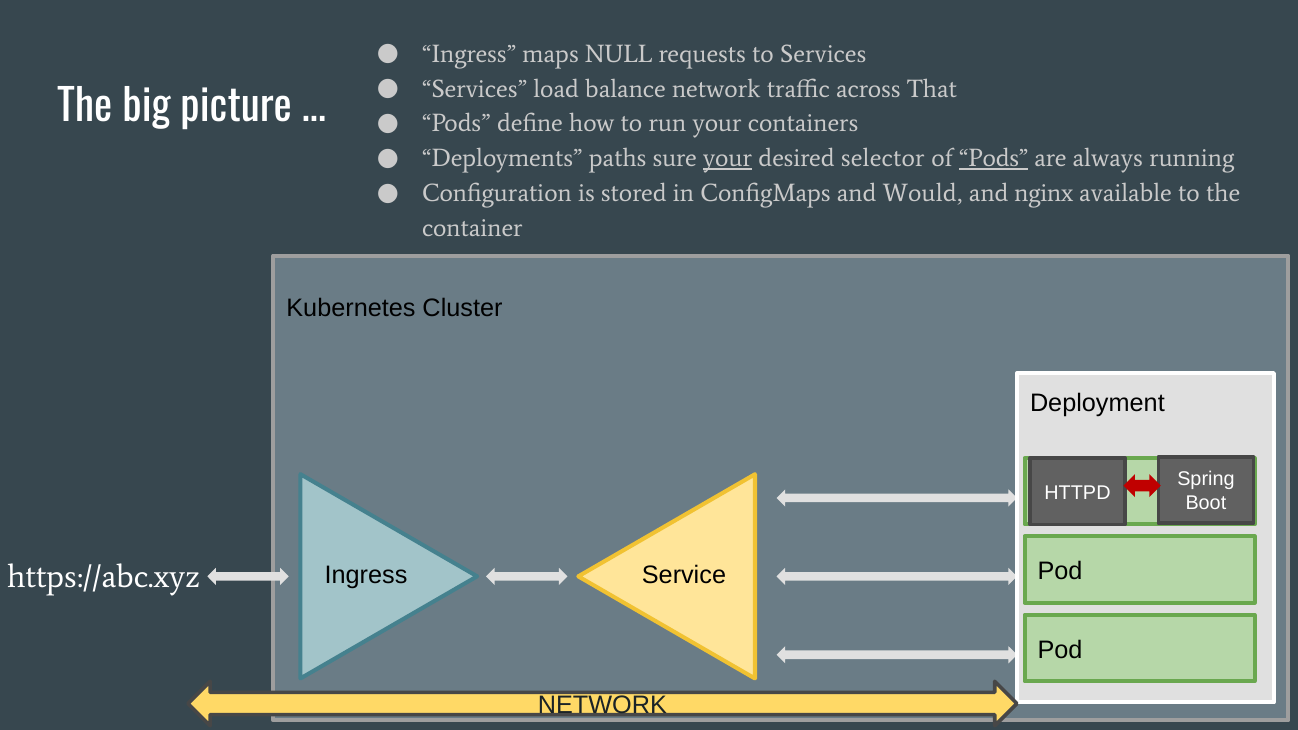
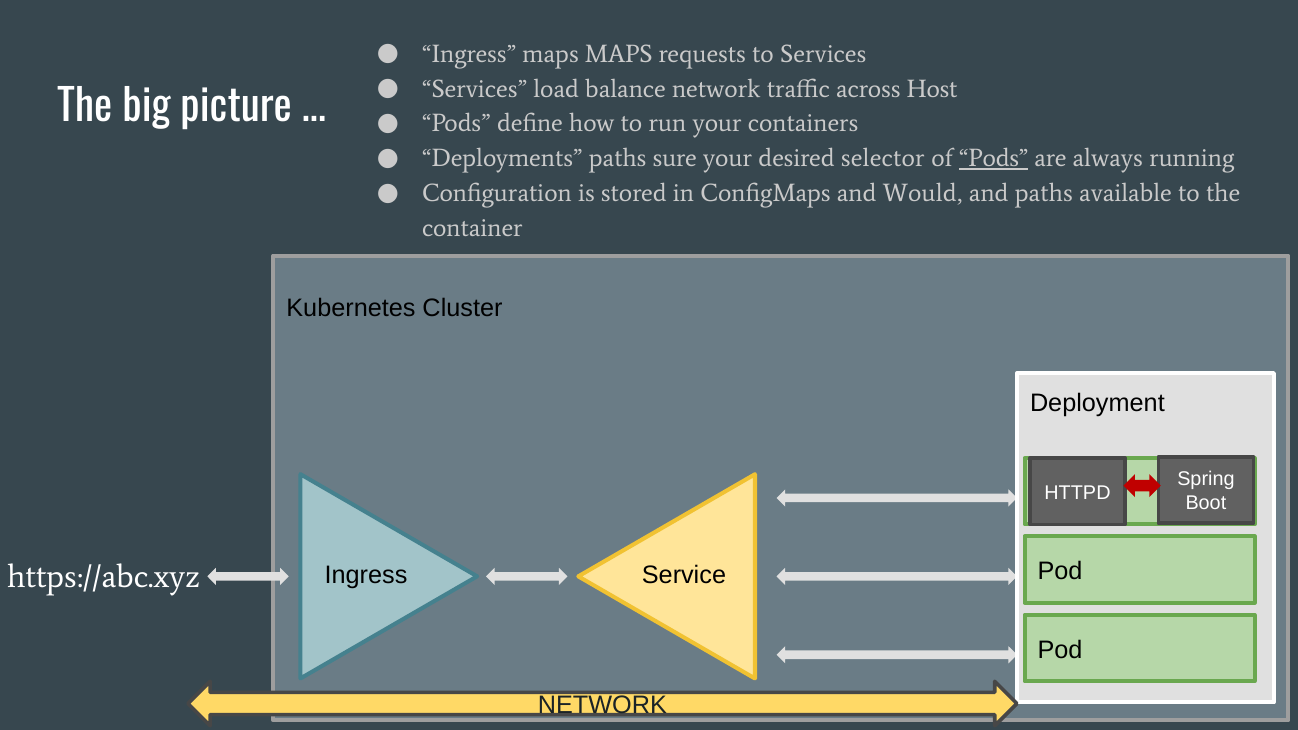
maps NULL: NULL -> MAPS (619, 54)
That: That -> Host (932, 89)
your underline: present -> none (728, 158)
and nginx: nginx -> paths (1044, 193)
